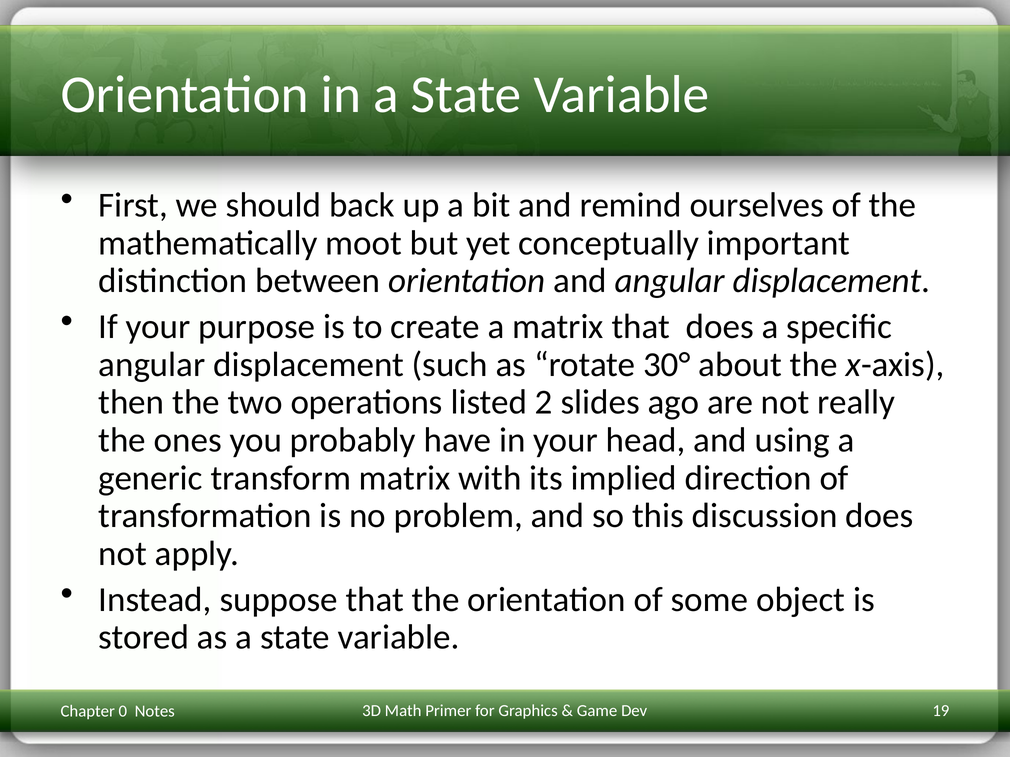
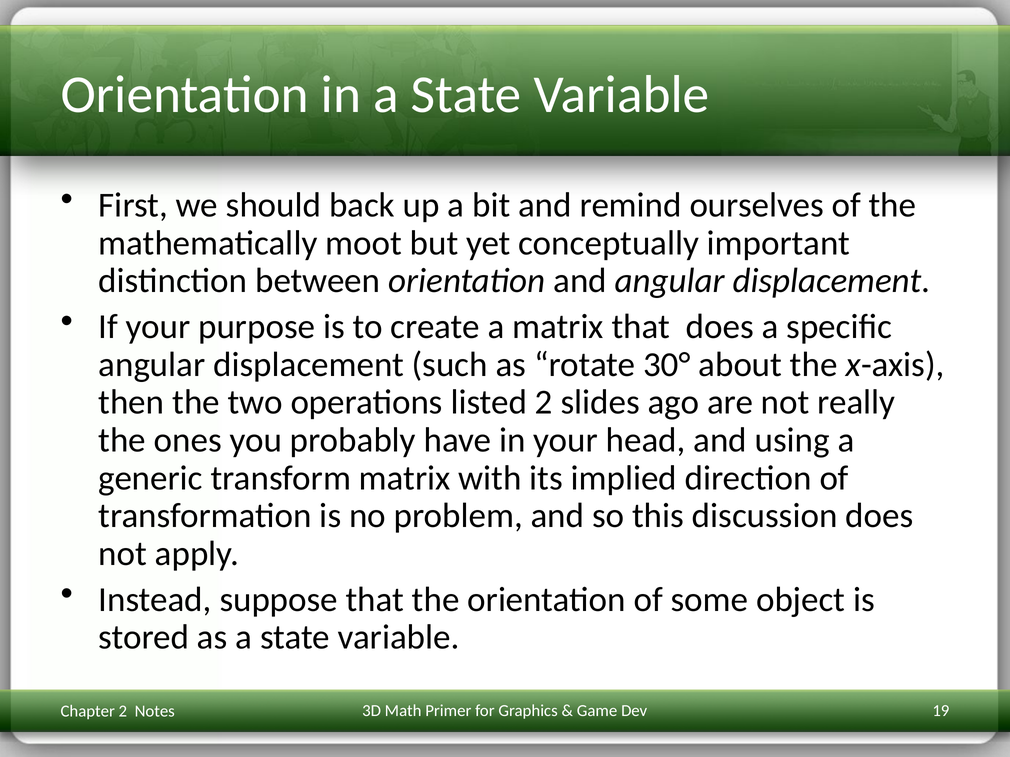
Chapter 0: 0 -> 2 (123, 711)
